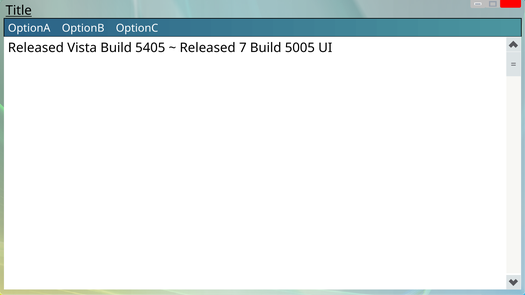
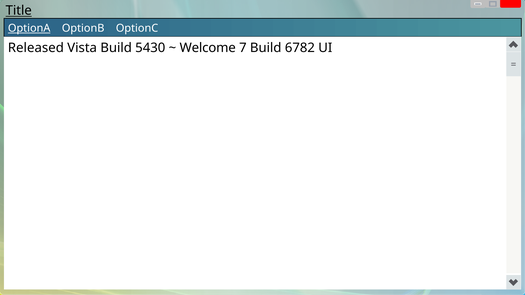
OptionA underline: none -> present (29, 28)
5405: 5405 -> 5430 (150, 48)
Released: Released -> Welcome (208, 48)
5005: 5005 -> 6782 (300, 48)
